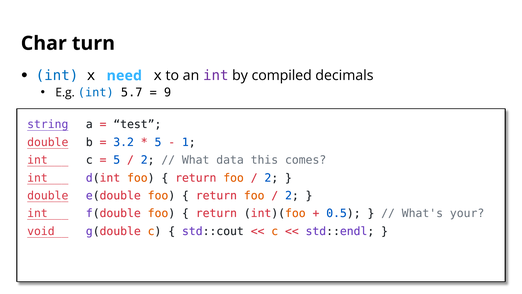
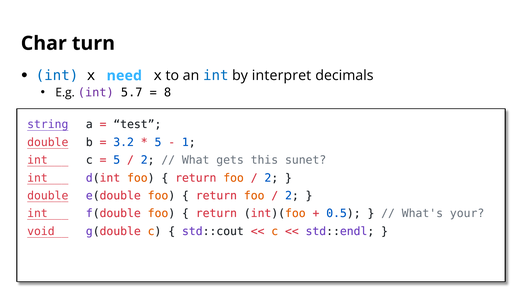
int colour: purple -> blue (216, 76)
compiled: compiled -> interpret (282, 76)
int colour: blue -> purple (96, 92)
9: 9 -> 8 (168, 92)
data: data -> gets (230, 160)
comes: comes -> sunet (306, 160)
